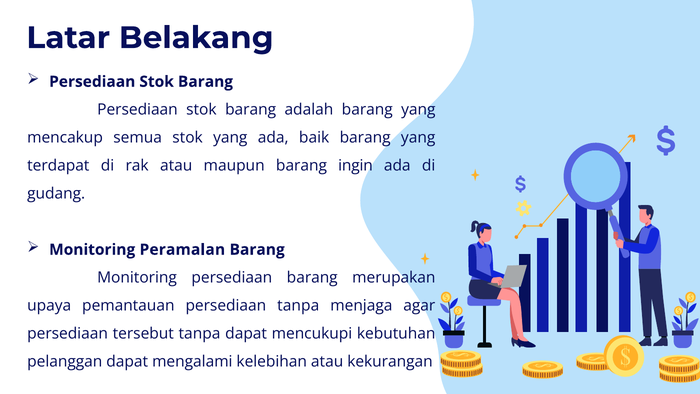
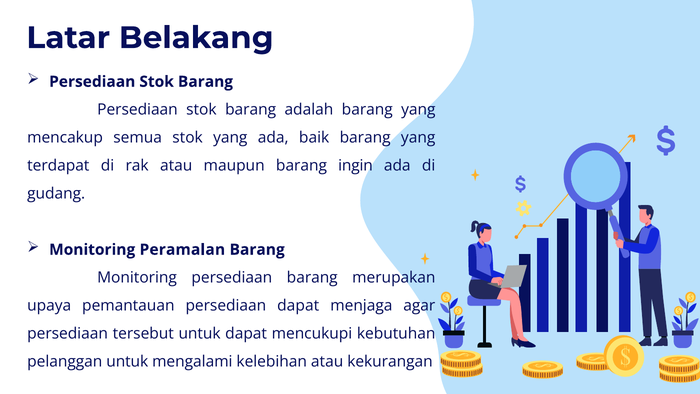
persediaan tanpa: tanpa -> dapat (298, 305)
tersebut tanpa: tanpa -> untuk (200, 333)
pelanggan dapat: dapat -> untuk (127, 361)
